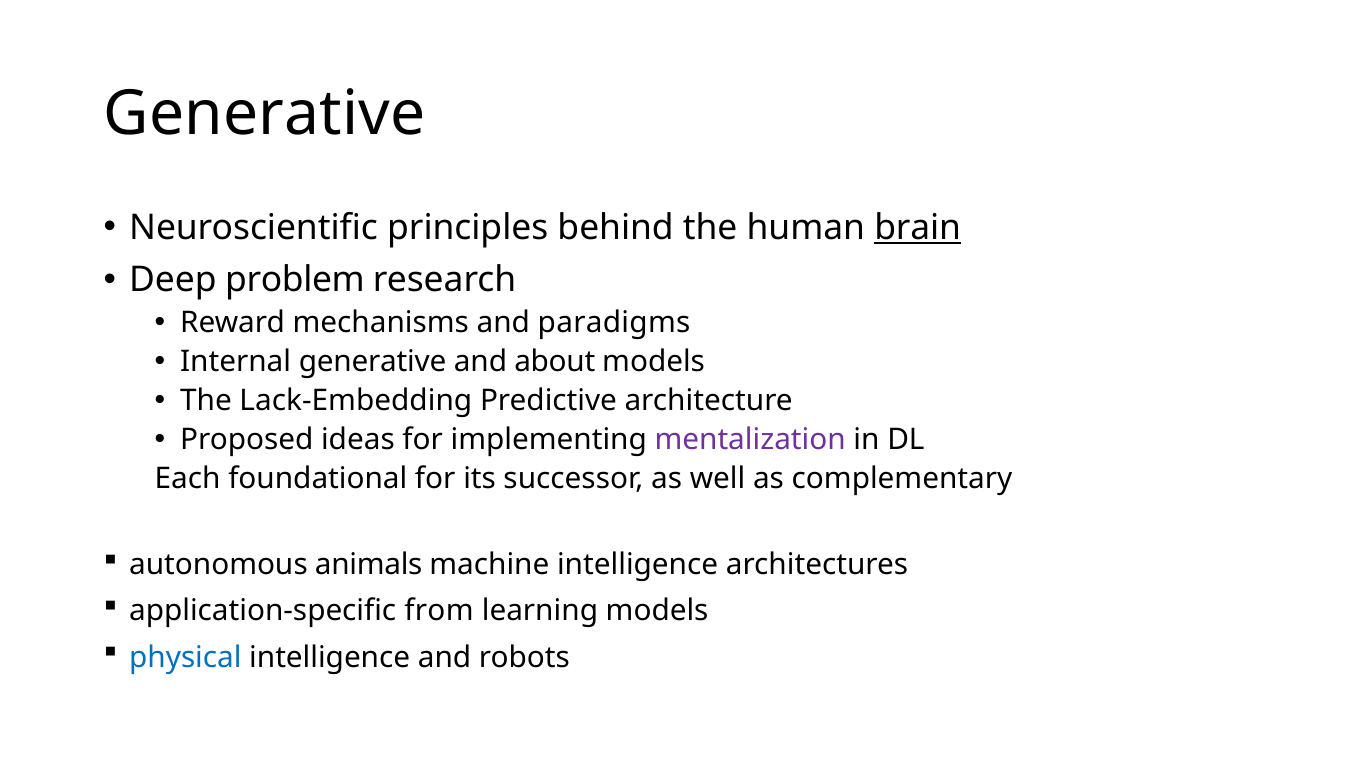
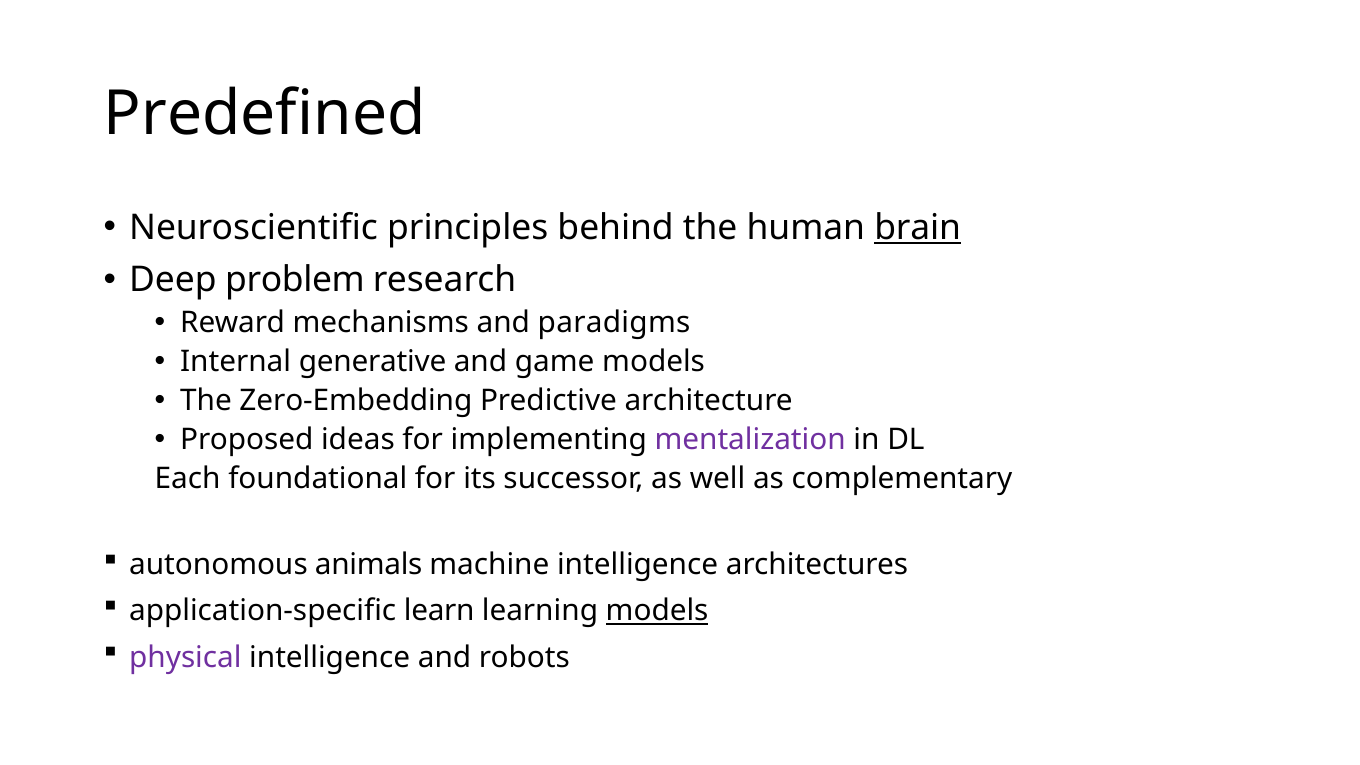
Generative: Generative -> Predefined (265, 114)
about: about -> game (555, 362)
Lack-Embedding: Lack-Embedding -> Zero-Embedding (356, 401)
from: from -> learn (439, 611)
models underline: none -> present (657, 611)
physical colour: blue -> purple (185, 657)
